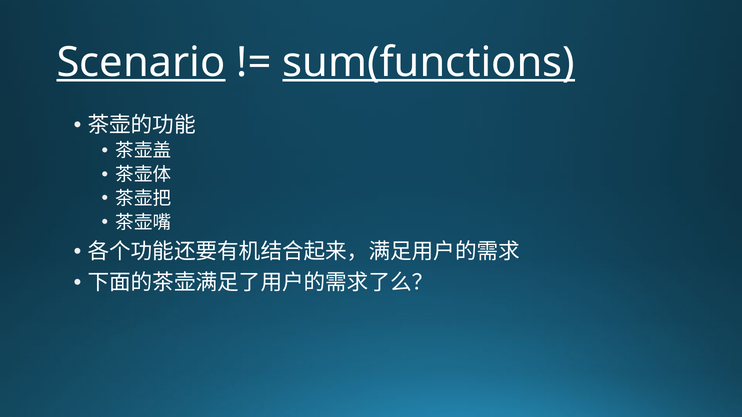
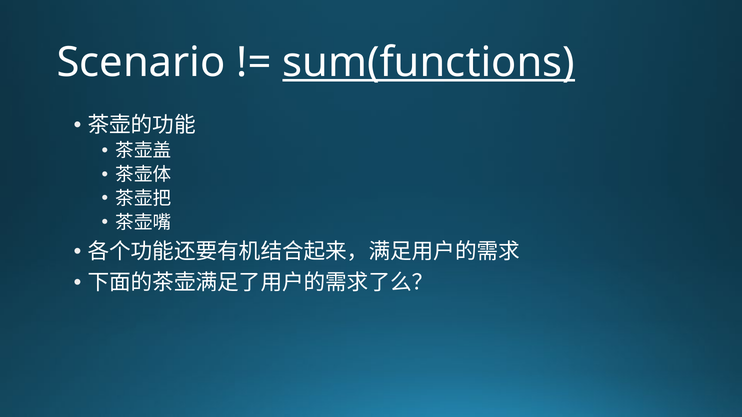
Scenario underline: present -> none (141, 62)
